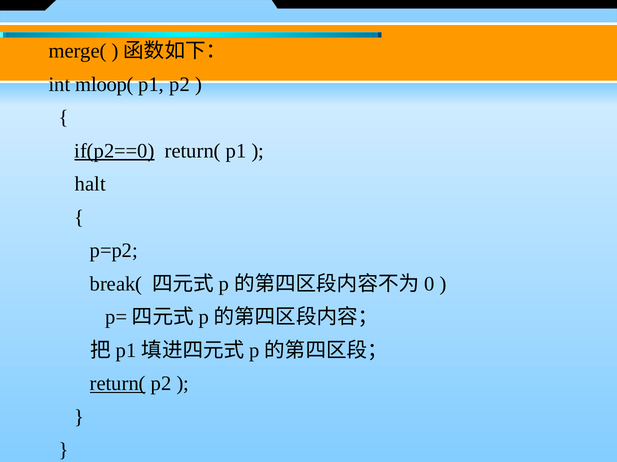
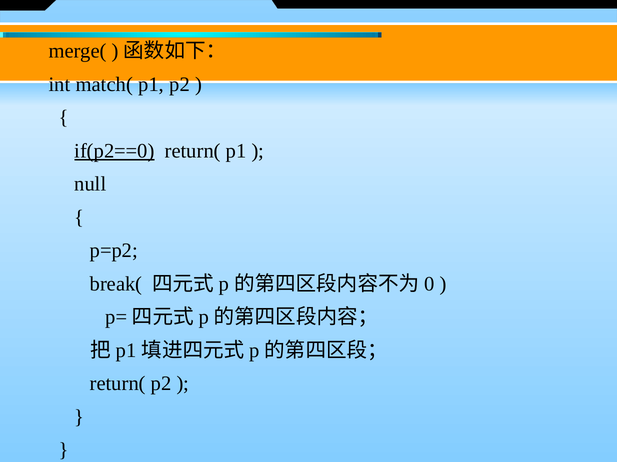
mloop(: mloop( -> match( (104, 84)
halt: halt -> null (90, 184)
return( underline: present -> none (118, 384)
